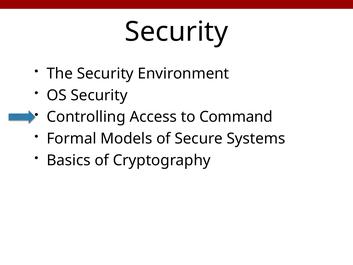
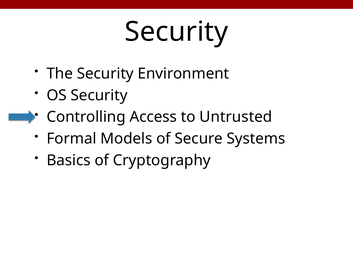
Command: Command -> Untrusted (236, 117)
